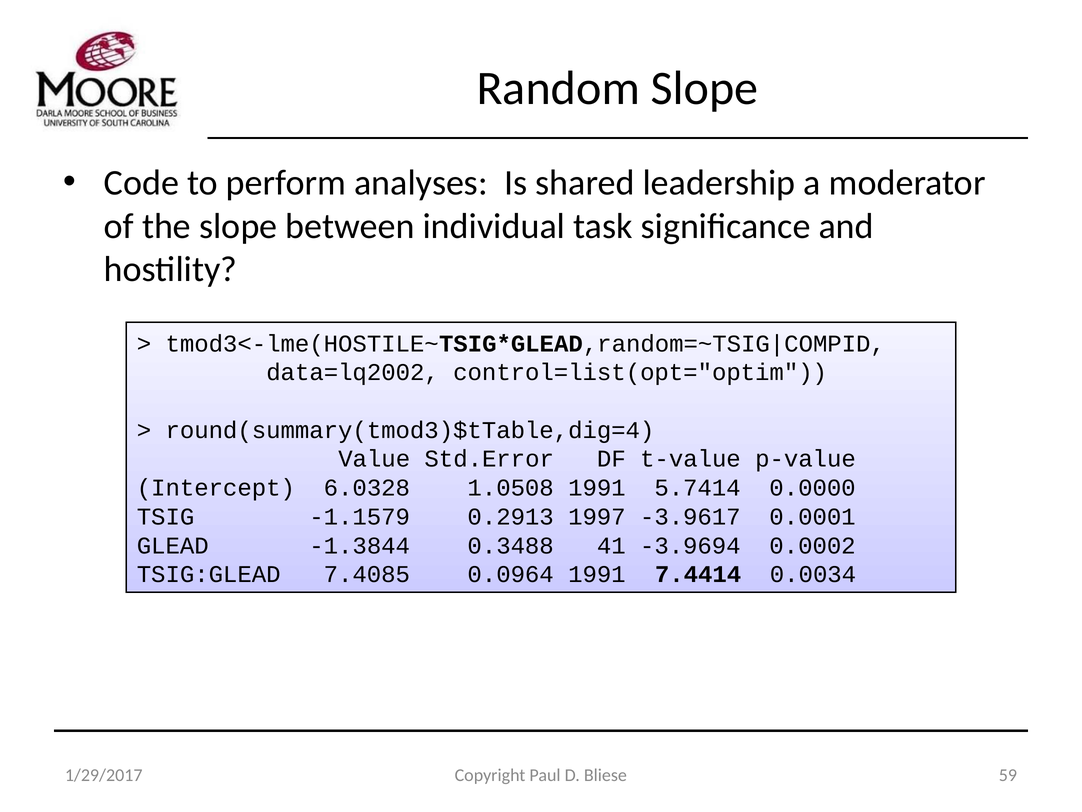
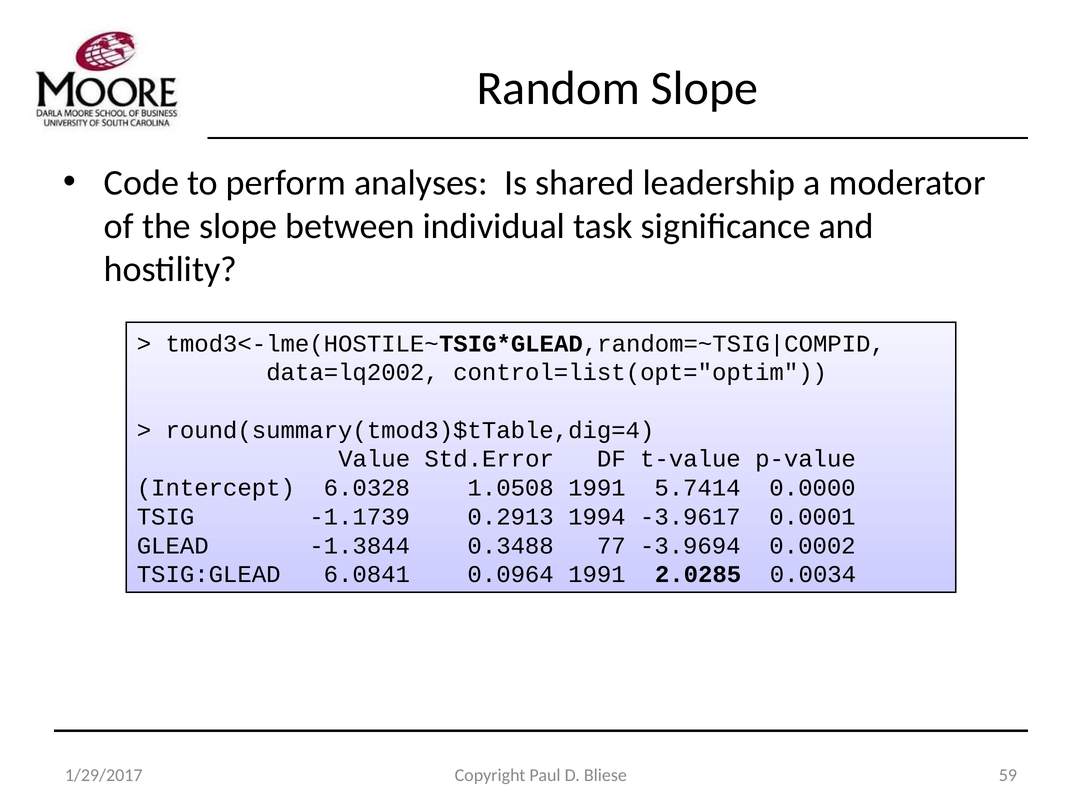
-1.1579: -1.1579 -> -1.1739 (360, 516)
1997: 1997 -> 1994 (597, 516)
41: 41 -> 77 (611, 545)
7.4085: 7.4085 -> 6.0841 (367, 574)
7.4414: 7.4414 -> 2.0285 (698, 574)
